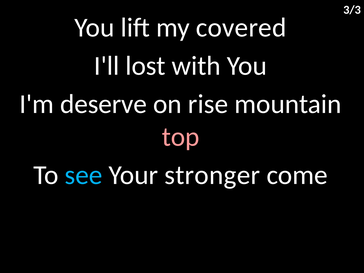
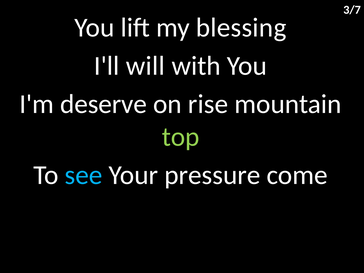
3/3: 3/3 -> 3/7 (352, 10)
covered: covered -> blessing (241, 28)
lost: lost -> will (145, 66)
top colour: pink -> light green (181, 137)
stronger: stronger -> pressure (212, 175)
